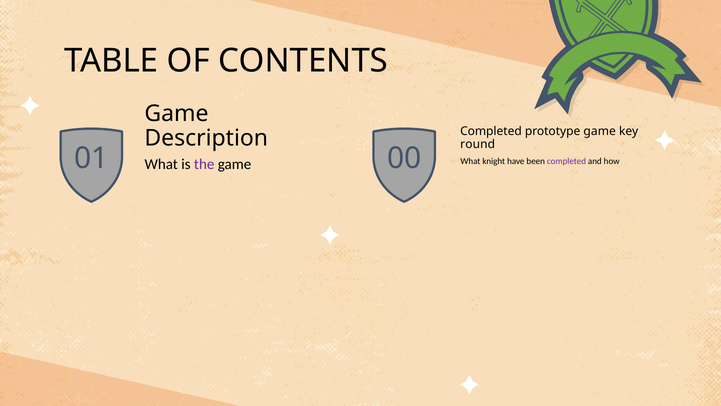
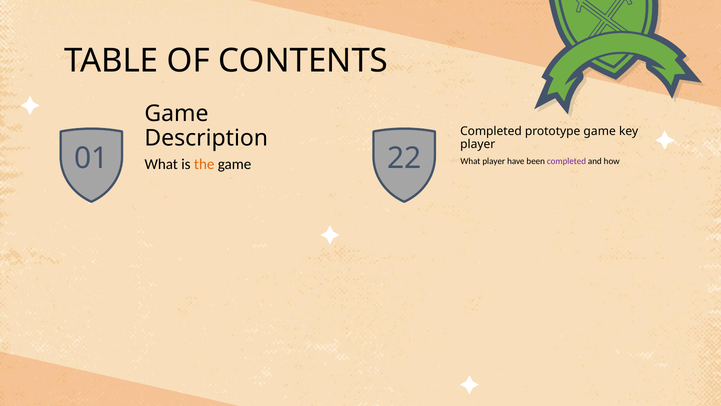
round: round -> player (478, 144)
the colour: purple -> orange (204, 164)
00: 00 -> 22 (404, 158)
What knight: knight -> player (494, 161)
